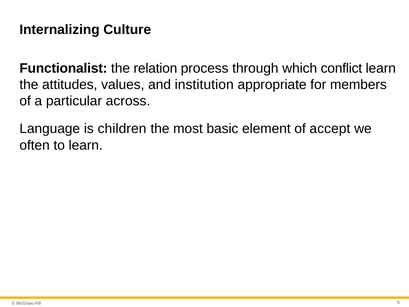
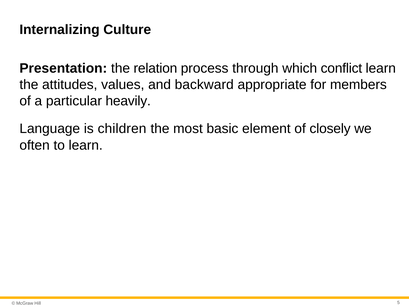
Functionalist: Functionalist -> Presentation (63, 68)
institution: institution -> backward (204, 85)
across: across -> heavily (128, 101)
accept: accept -> closely (330, 129)
